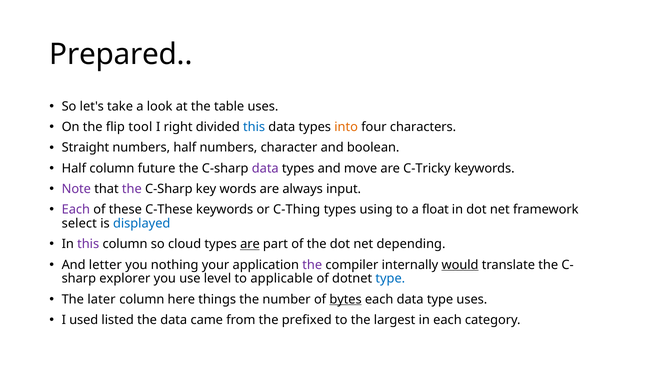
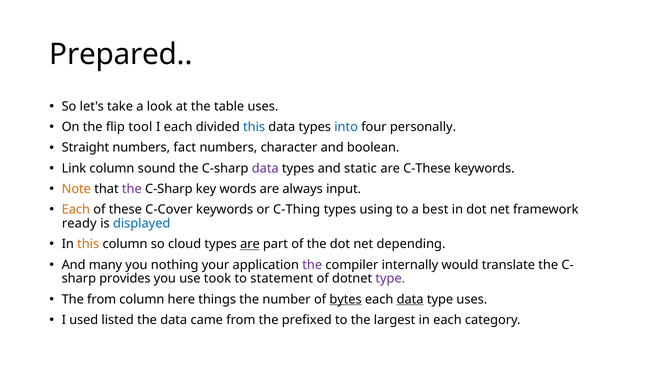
I right: right -> each (178, 127)
into colour: orange -> blue (346, 127)
characters: characters -> personally (423, 127)
numbers half: half -> fact (185, 148)
Half: Half -> Link (74, 168)
future: future -> sound (157, 168)
move: move -> static (360, 168)
C-Tricky: C-Tricky -> C-These (427, 168)
Note colour: purple -> orange (76, 189)
Each colour: purple -> orange (76, 210)
C-These: C-These -> C-Cover (169, 210)
float: float -> best (435, 210)
select: select -> ready (79, 224)
this colour: purple -> orange (88, 244)
letter: letter -> many (106, 265)
would underline: present -> none (460, 265)
explorer: explorer -> provides (125, 279)
level: level -> took (217, 279)
applicable: applicable -> statement (282, 279)
type colour: blue -> purple (390, 279)
The later: later -> from (102, 299)
data underline: none -> present (410, 299)
